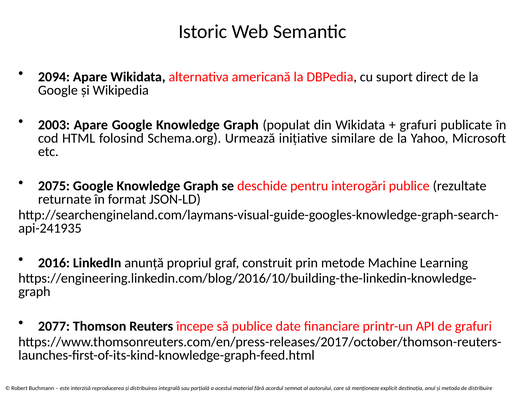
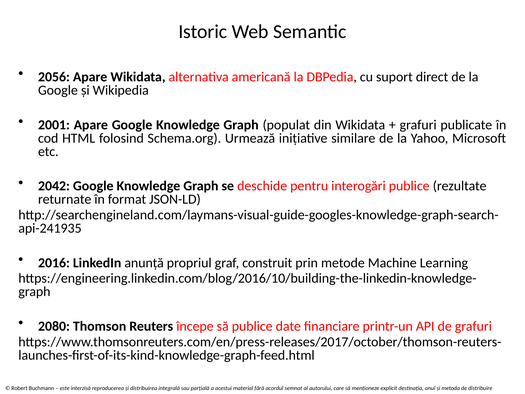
2094: 2094 -> 2056 (54, 77)
2003: 2003 -> 2001 (54, 125)
2075: 2075 -> 2042 (54, 186)
2077: 2077 -> 2080 (54, 326)
